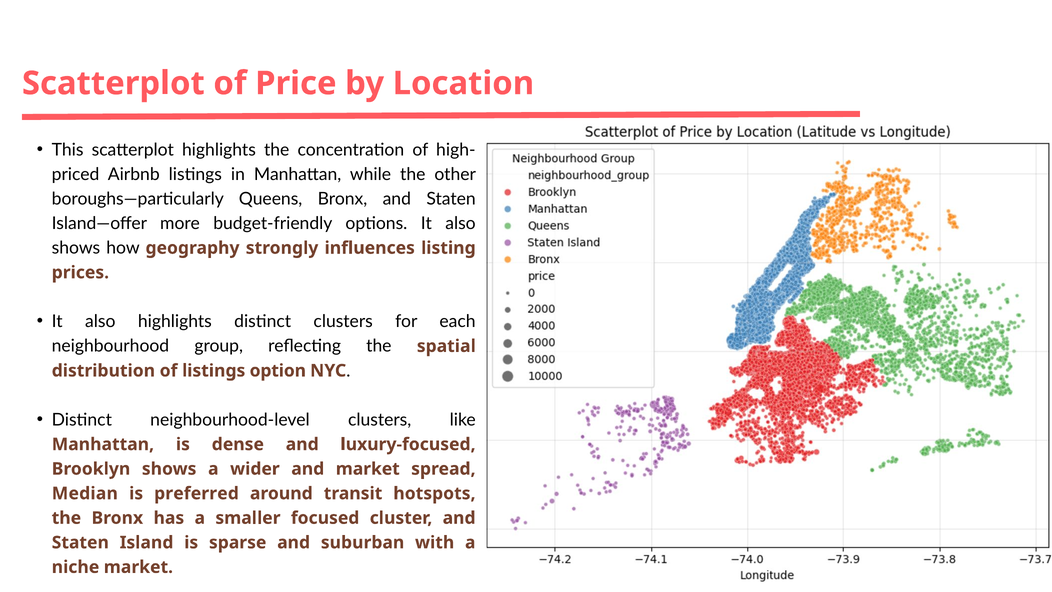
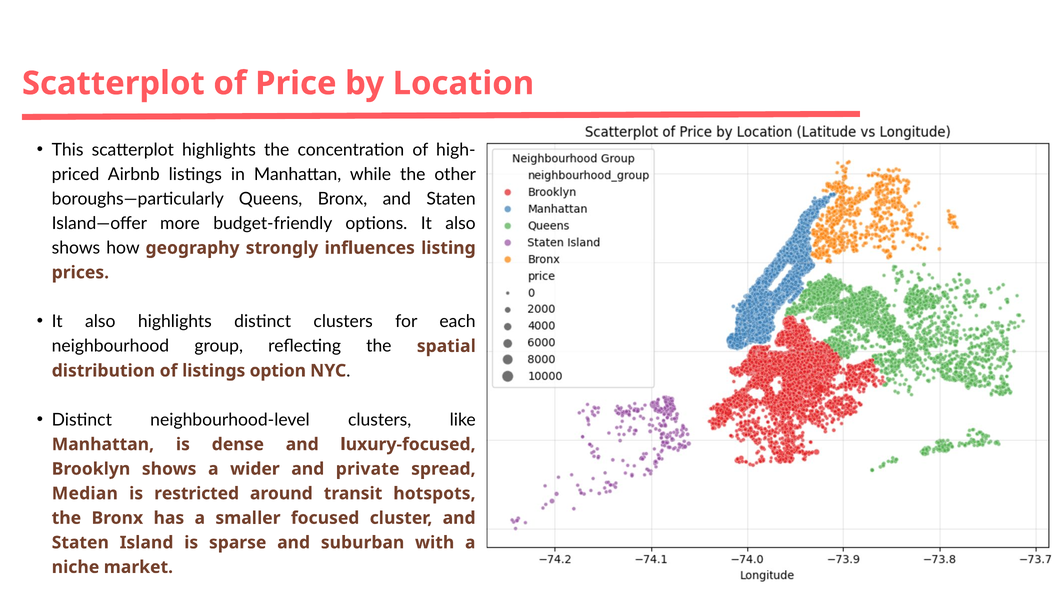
and market: market -> private (368, 469)
preferred: preferred -> restricted (197, 493)
